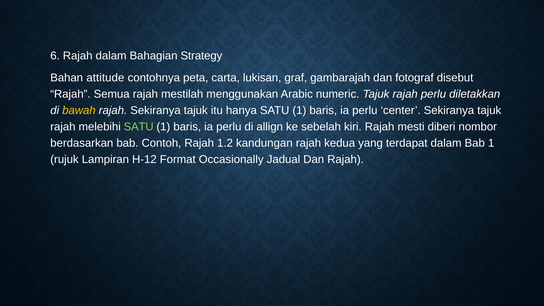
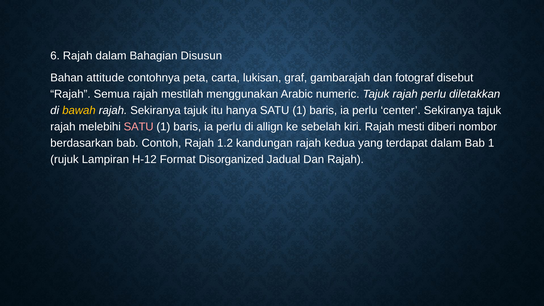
Strategy: Strategy -> Disusun (201, 56)
SATU colour: light green -> pink (139, 127)
Occasionally: Occasionally -> Disorganized (231, 159)
